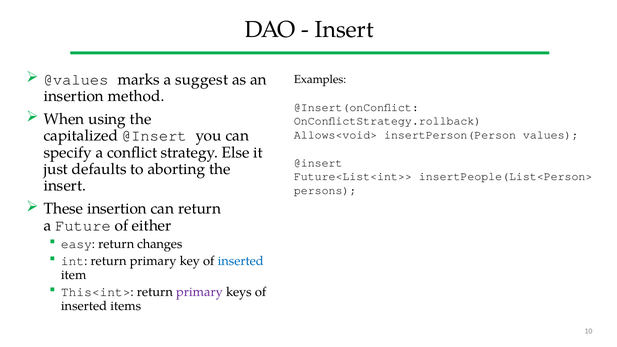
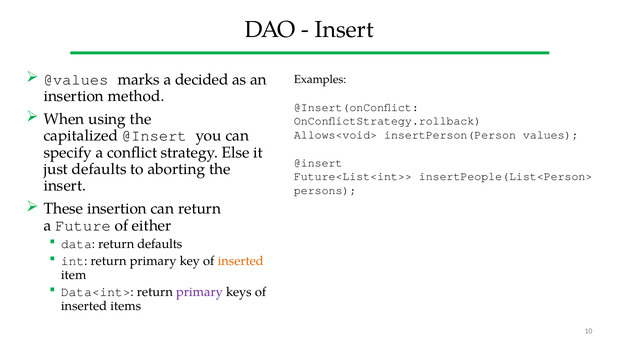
suggest: suggest -> decided (202, 79)
easy: easy -> data (76, 244)
return changes: changes -> defaults (160, 244)
inserted colour: blue -> orange (241, 261)
This<int>: This<int> -> Data<int> (96, 292)
